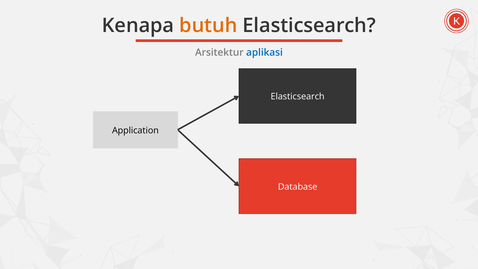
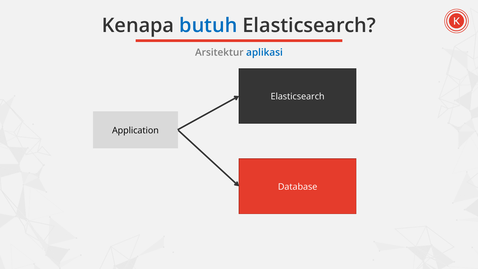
butuh colour: orange -> blue (208, 26)
